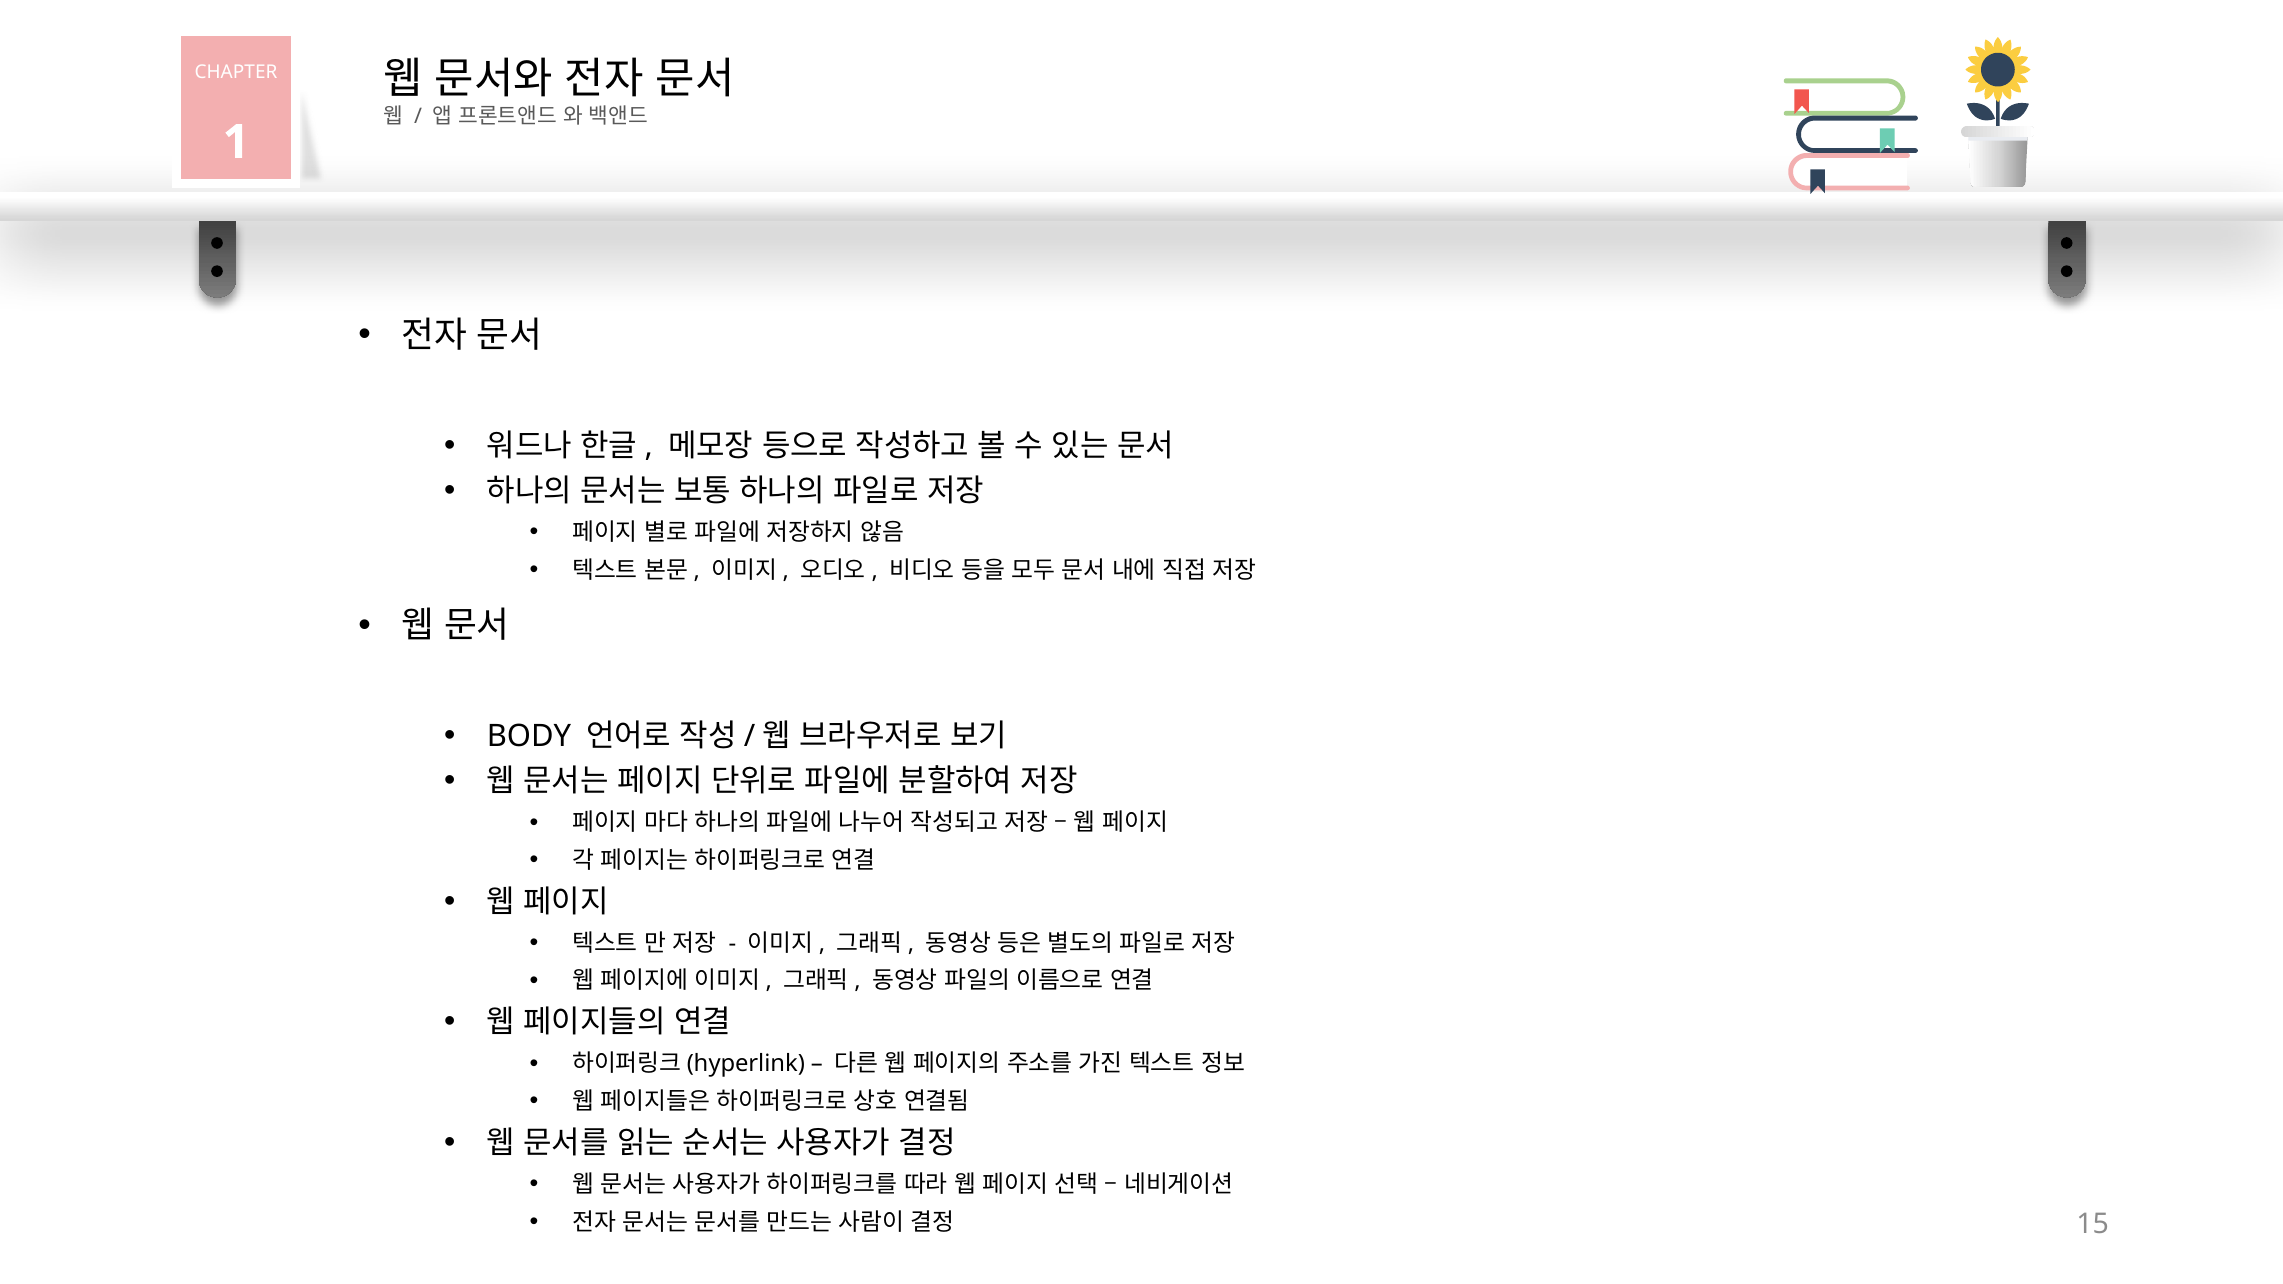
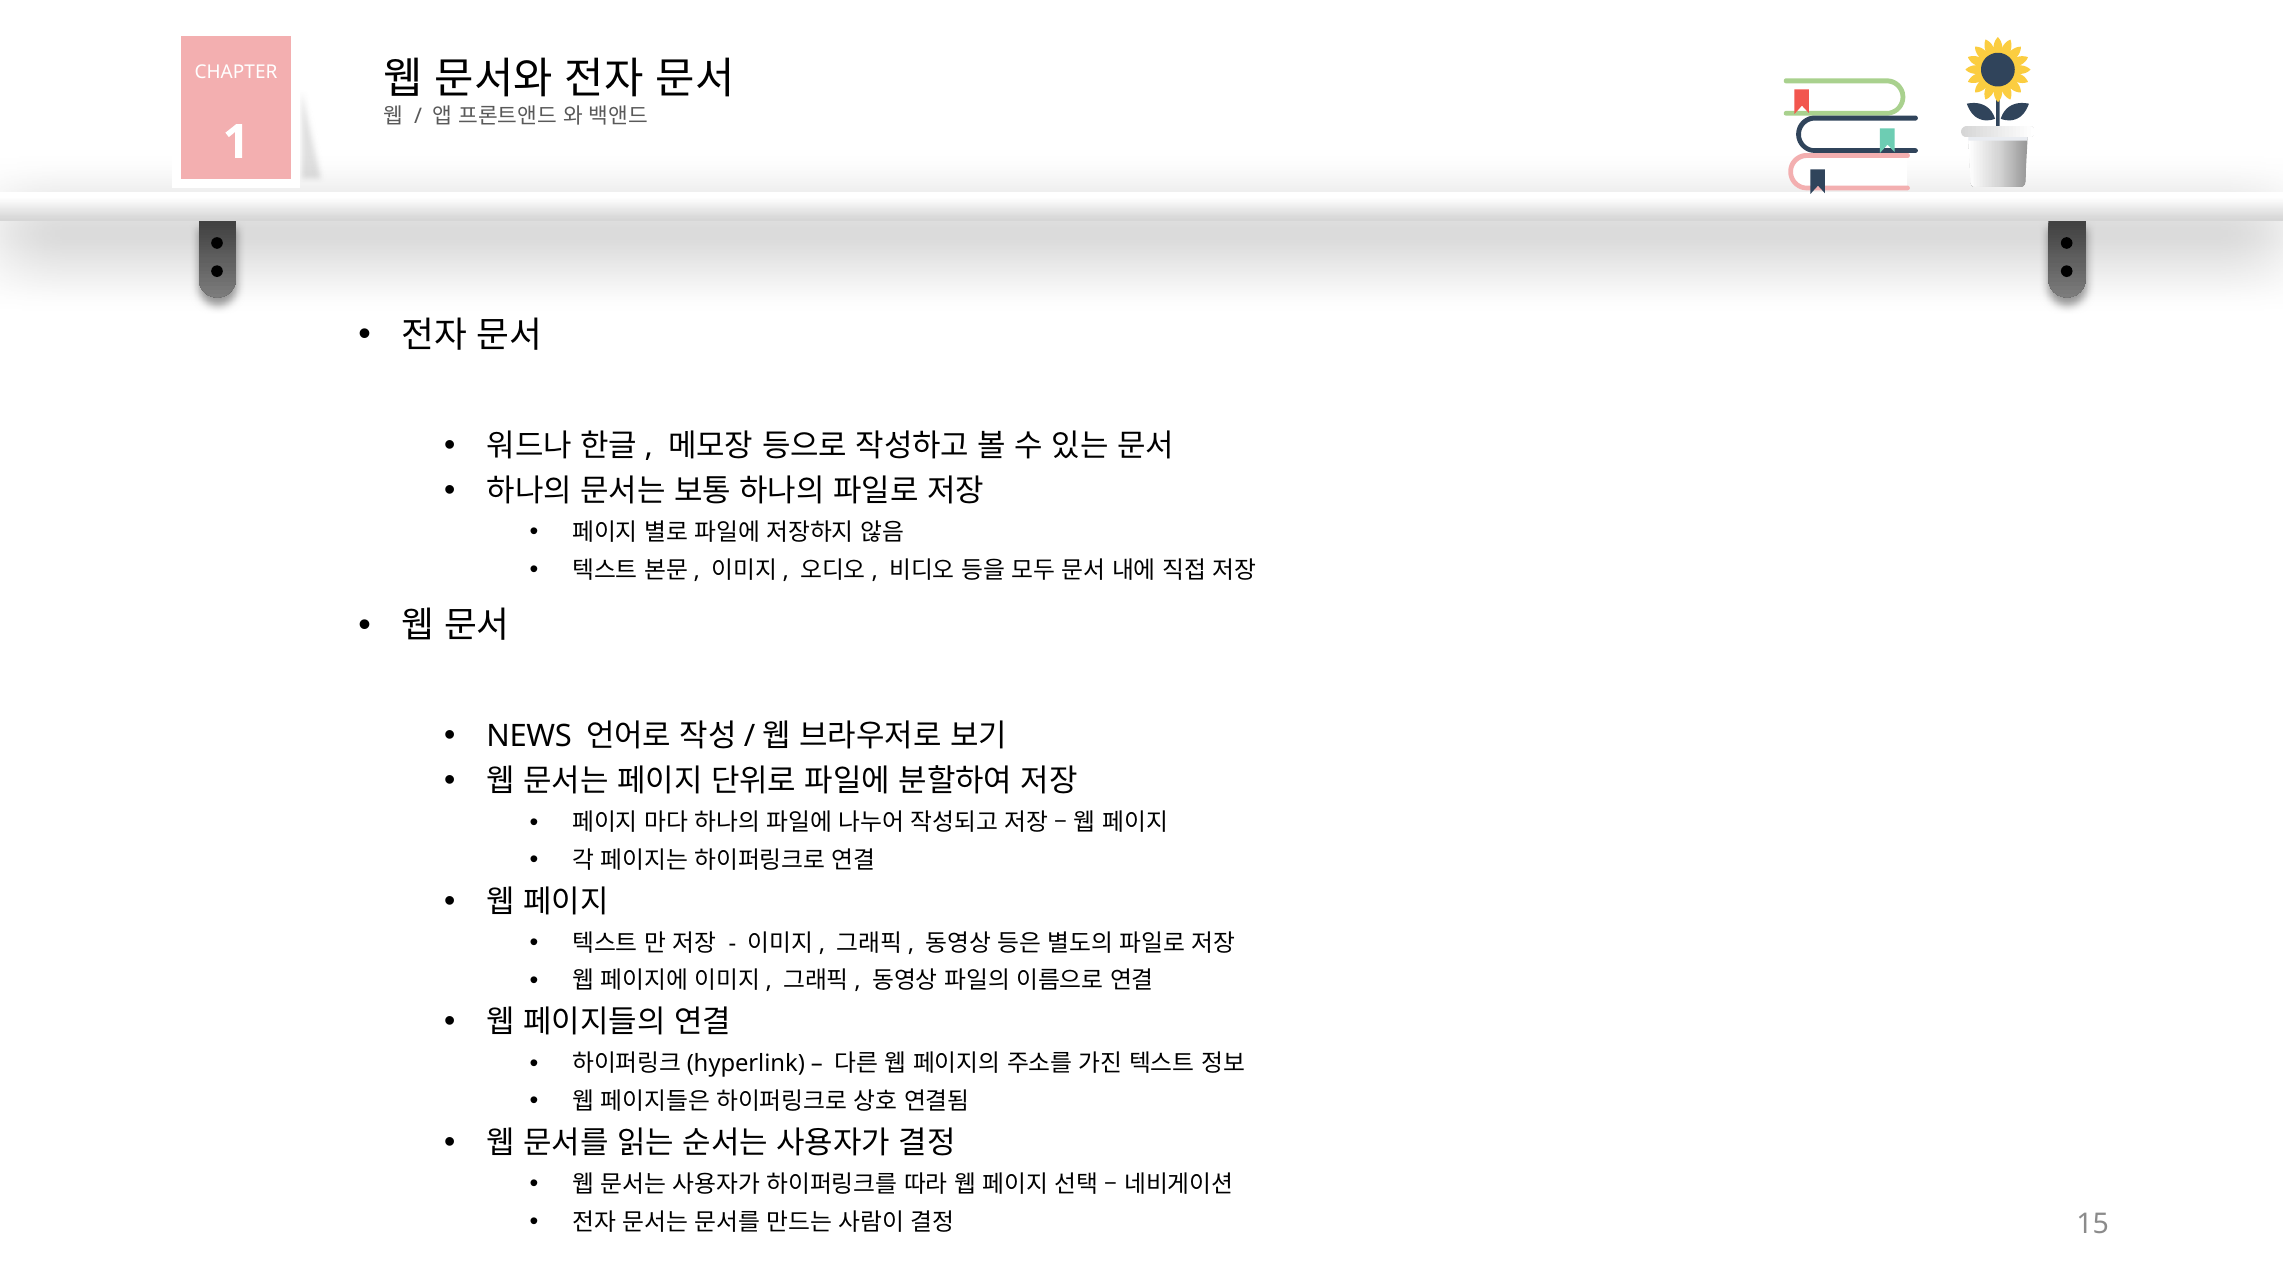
BODY: BODY -> NEWS (529, 736)
